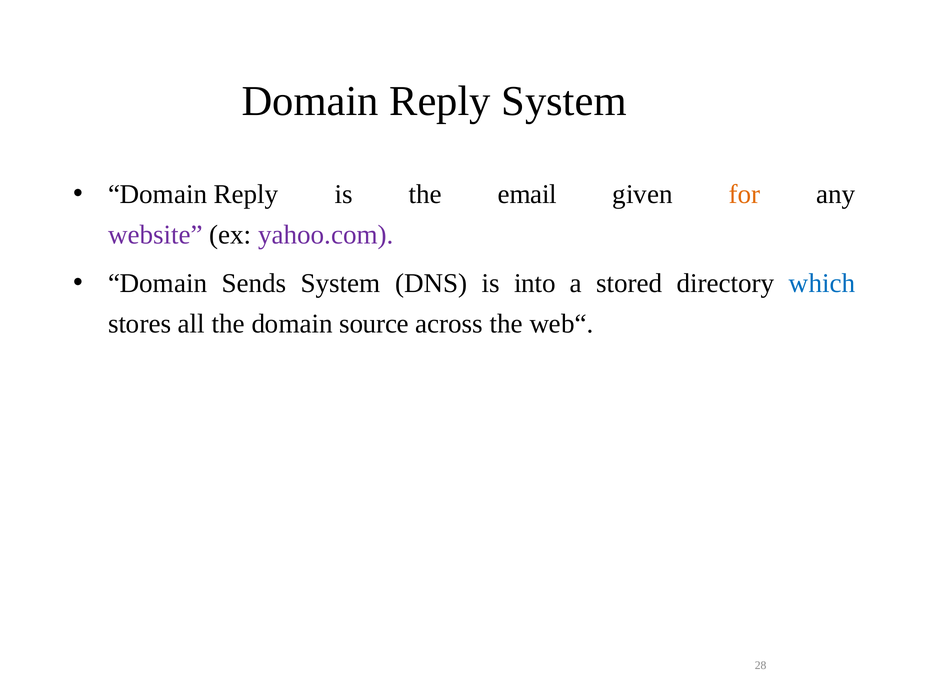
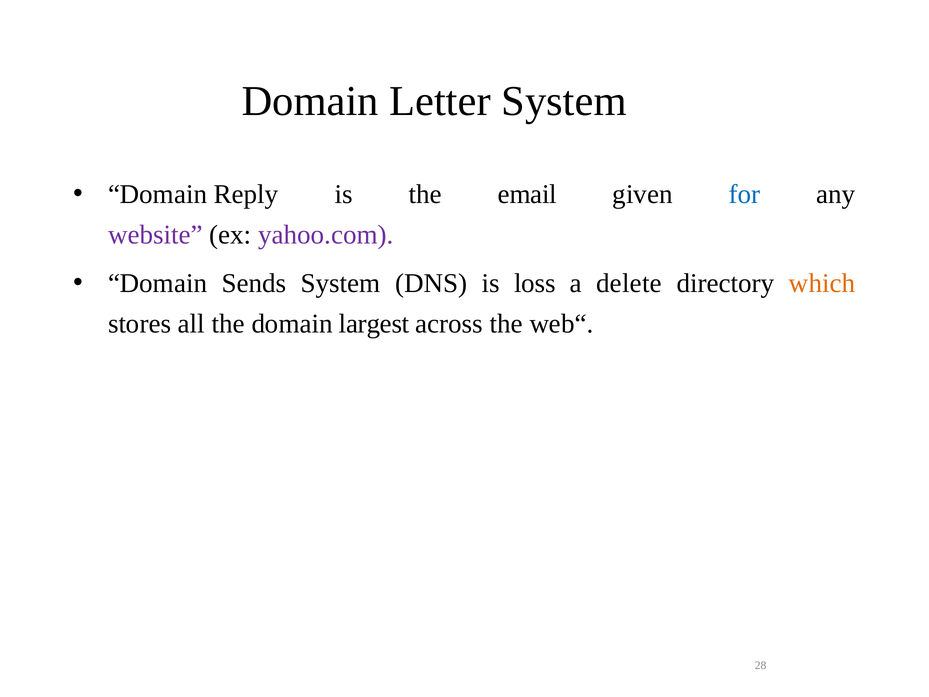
Reply: Reply -> Letter (440, 101)
for colour: orange -> blue (744, 194)
into: into -> loss (535, 283)
stored: stored -> delete (629, 283)
which colour: blue -> orange (822, 283)
source: source -> largest (374, 324)
